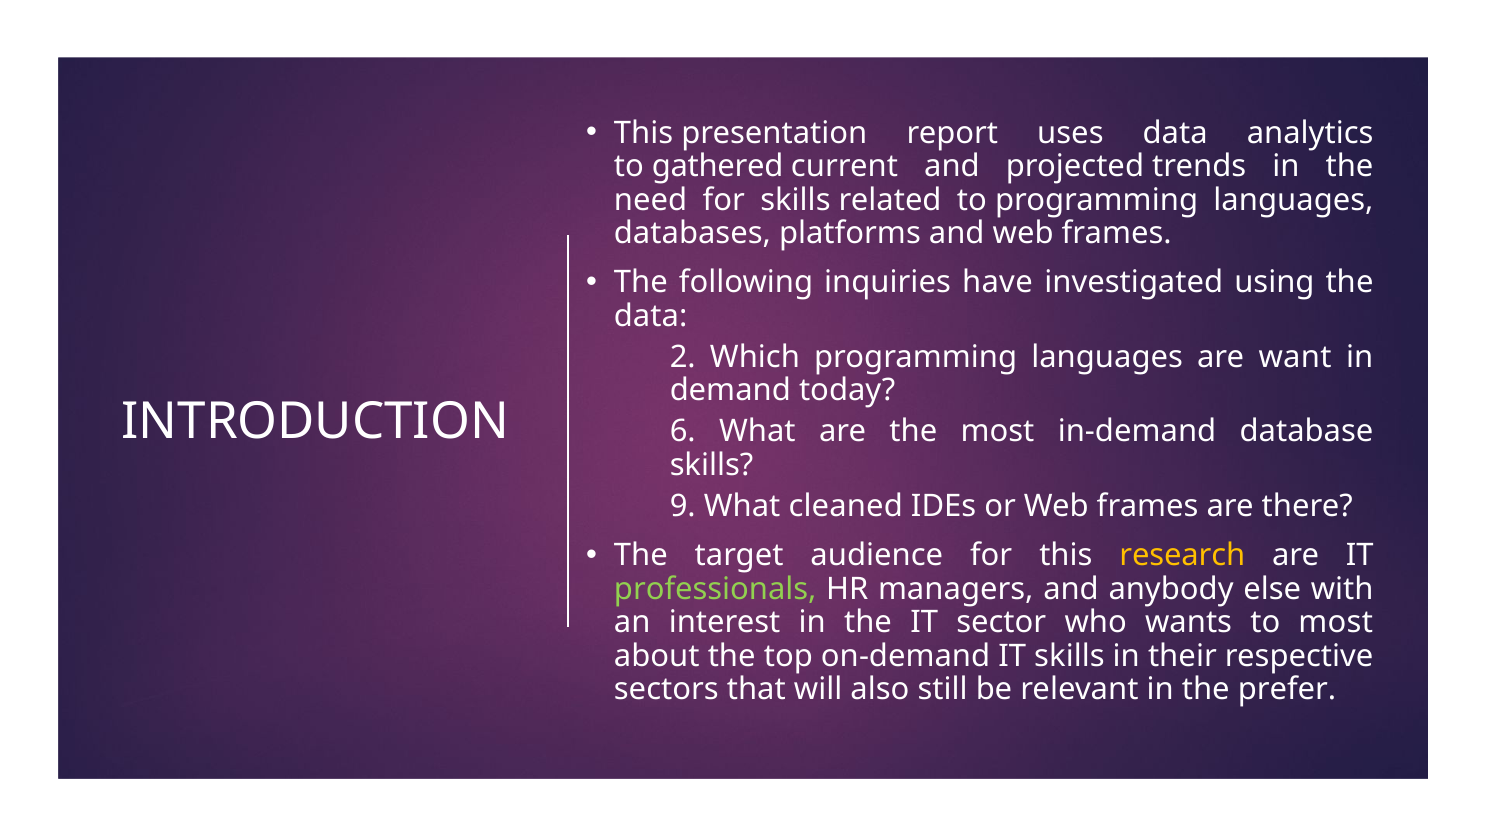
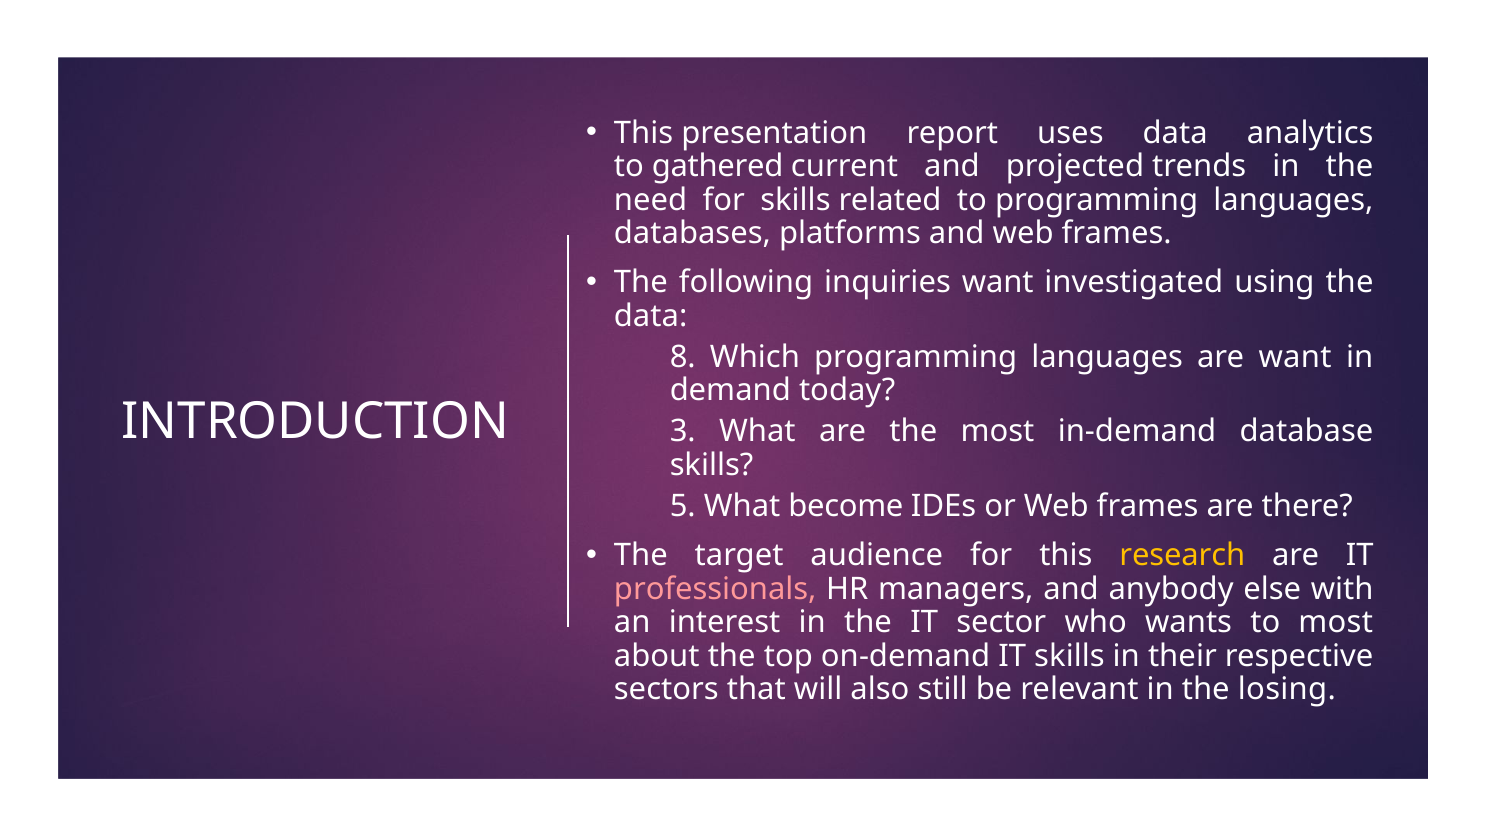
inquiries have: have -> want (998, 282)
2: 2 -> 8 (683, 357)
6: 6 -> 3 (683, 431)
9: 9 -> 5 (683, 506)
cleaned: cleaned -> become (846, 506)
professionals colour: light green -> pink (715, 588)
prefer: prefer -> losing (1287, 689)
